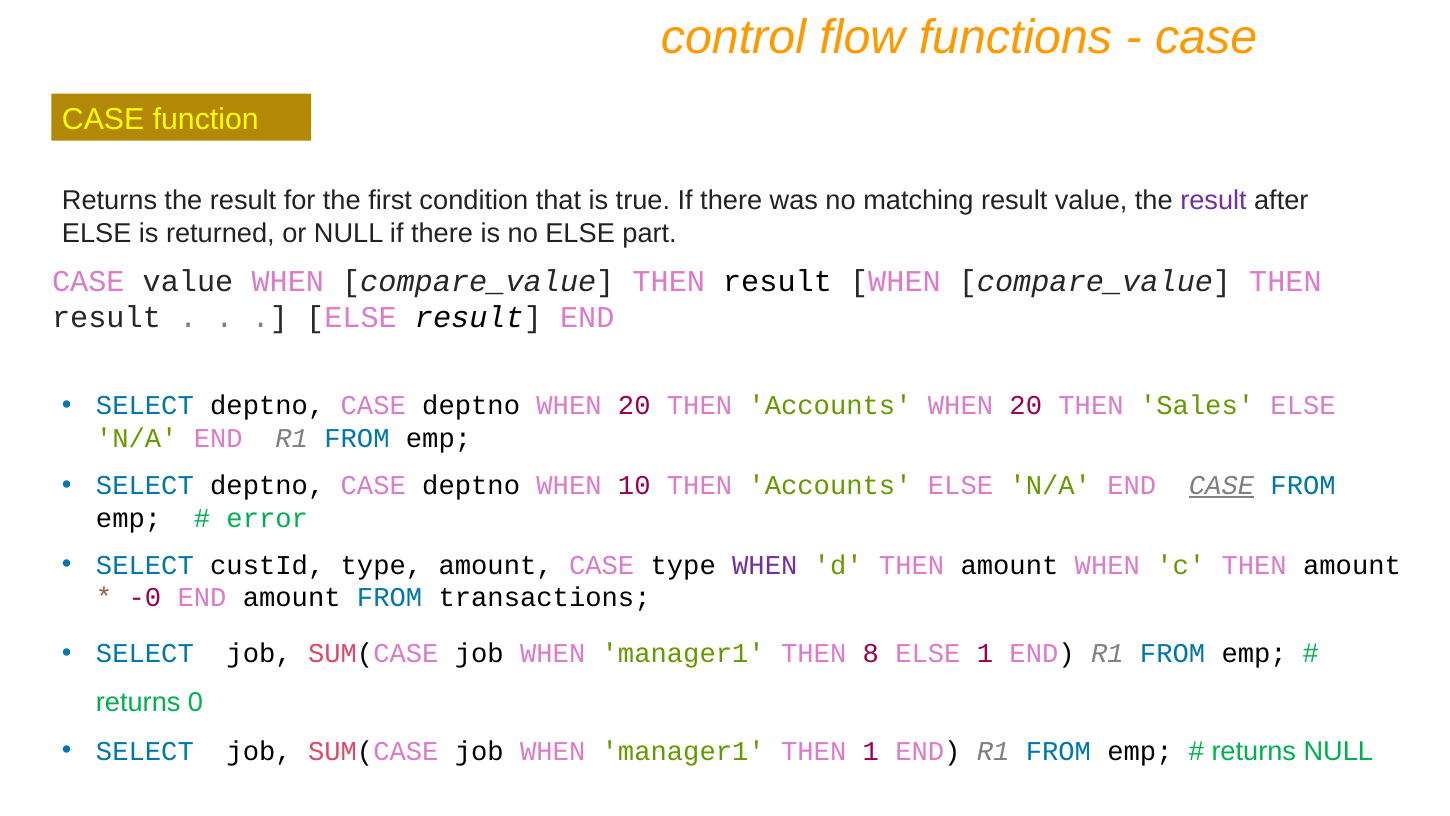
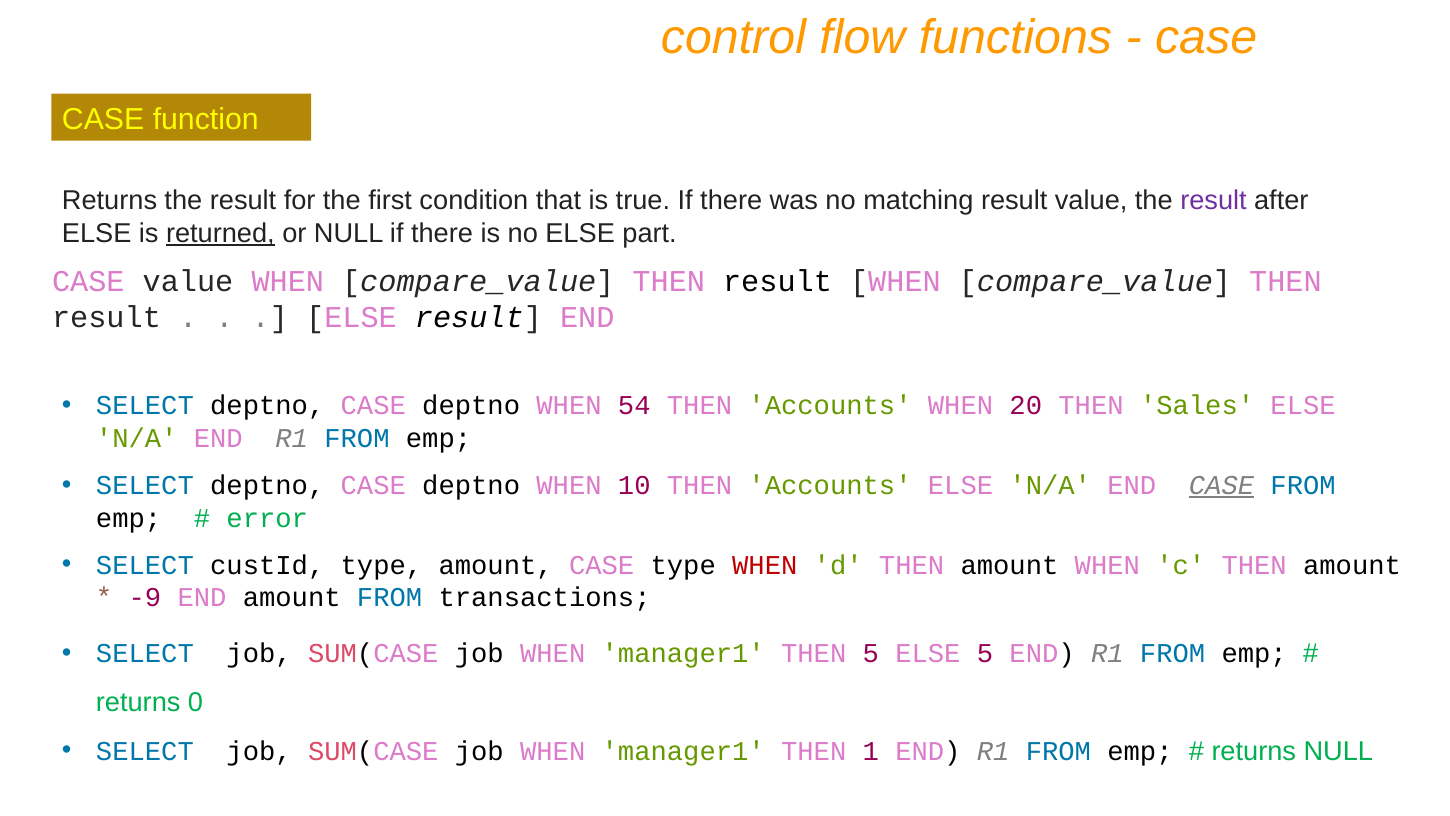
returned underline: none -> present (220, 233)
deptno WHEN 20: 20 -> 54 (634, 406)
WHEN colour: purple -> red (765, 565)
-0: -0 -> -9 (145, 598)
THEN 8: 8 -> 5 (871, 653)
ELSE 1: 1 -> 5 (985, 653)
